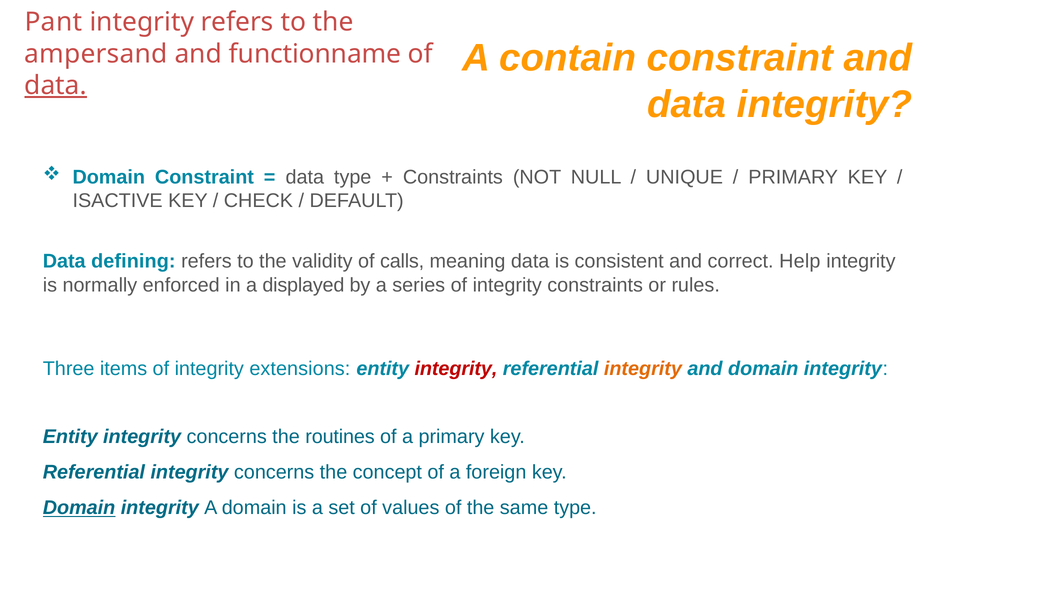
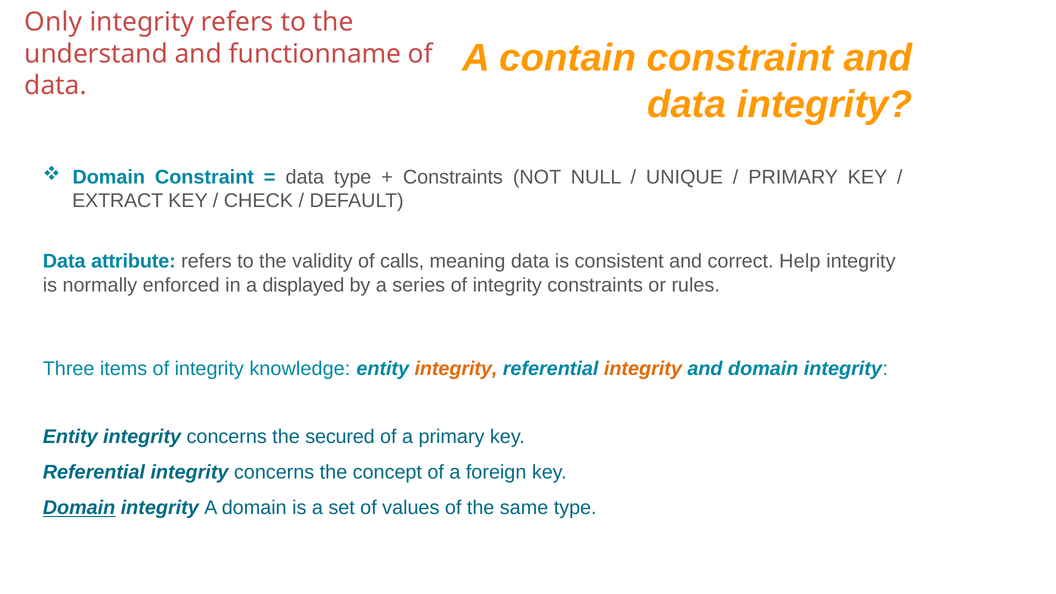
Pant: Pant -> Only (53, 22)
ampersand: ampersand -> understand (96, 54)
data underline: present -> none (56, 86)
ISACTIVE: ISACTIVE -> EXTRACT (118, 201)
defining: defining -> attribute (133, 261)
extensions: extensions -> knowledge (300, 369)
integrity colour: red -> orange (456, 369)
routines: routines -> secured (340, 437)
